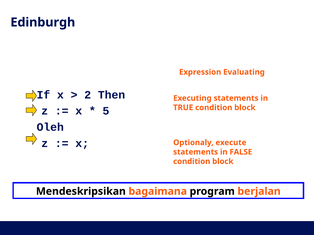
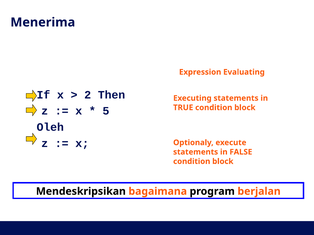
Edinburgh: Edinburgh -> Menerima (43, 22)
